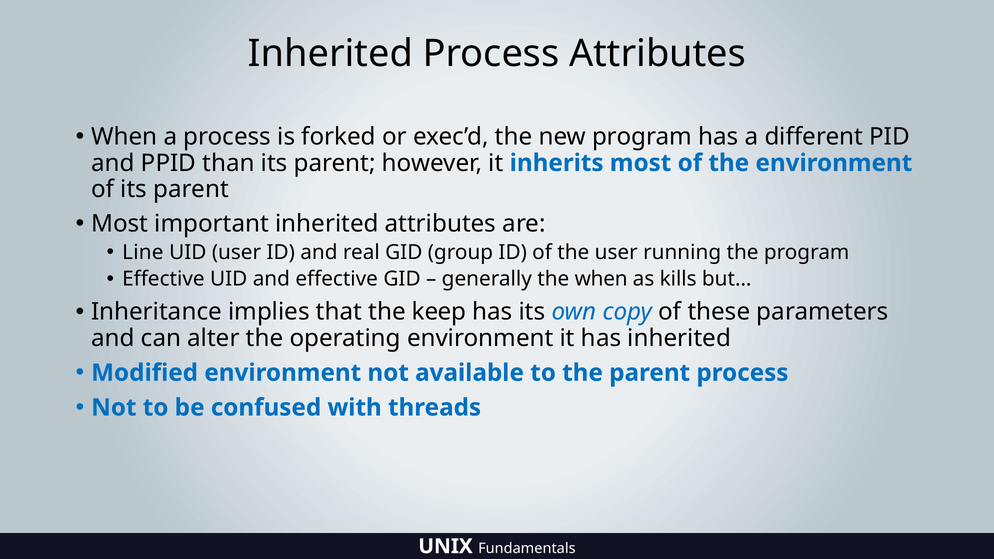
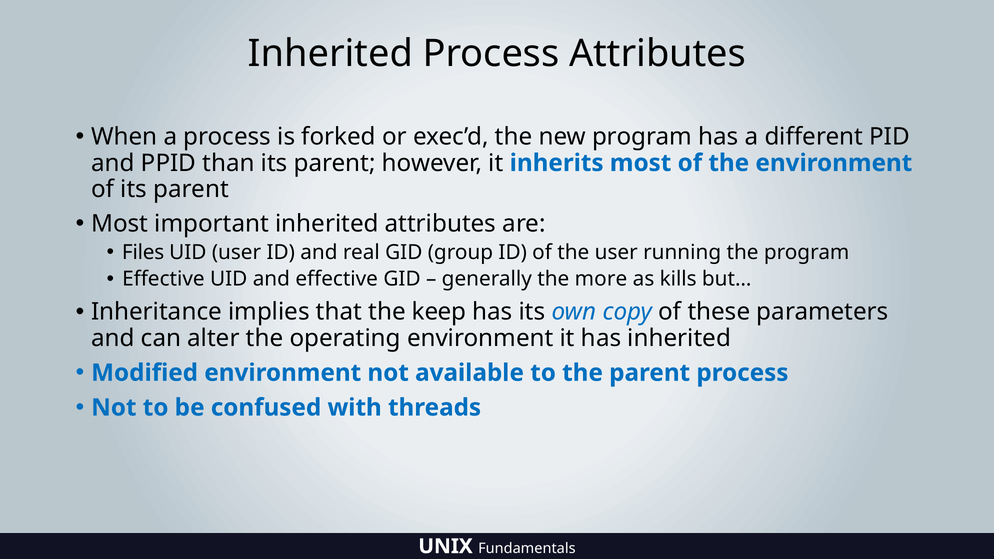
Line: Line -> Files (143, 253)
the when: when -> more (601, 279)
